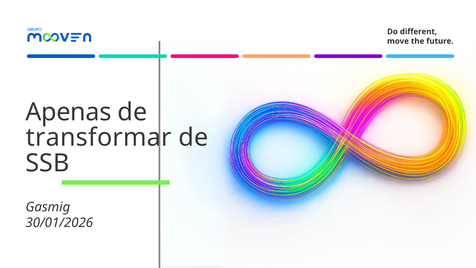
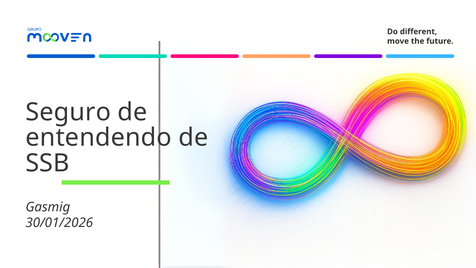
Apenas: Apenas -> Seguro (68, 112)
transformar: transformar -> entendendo (99, 138)
